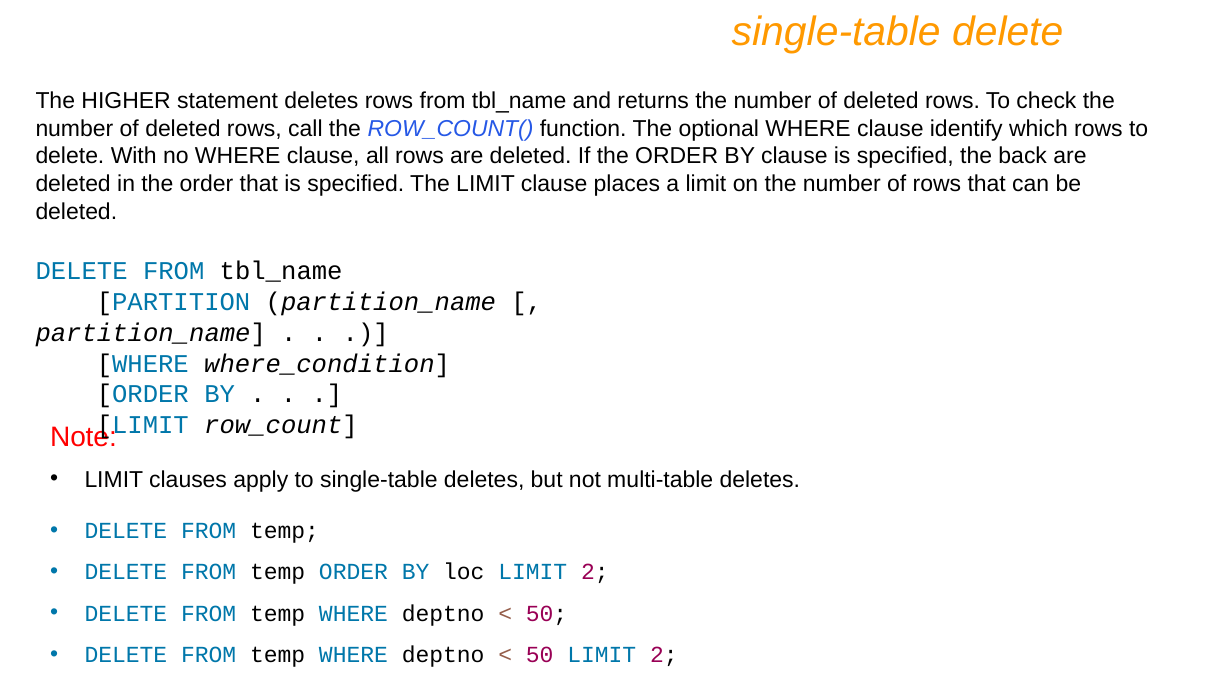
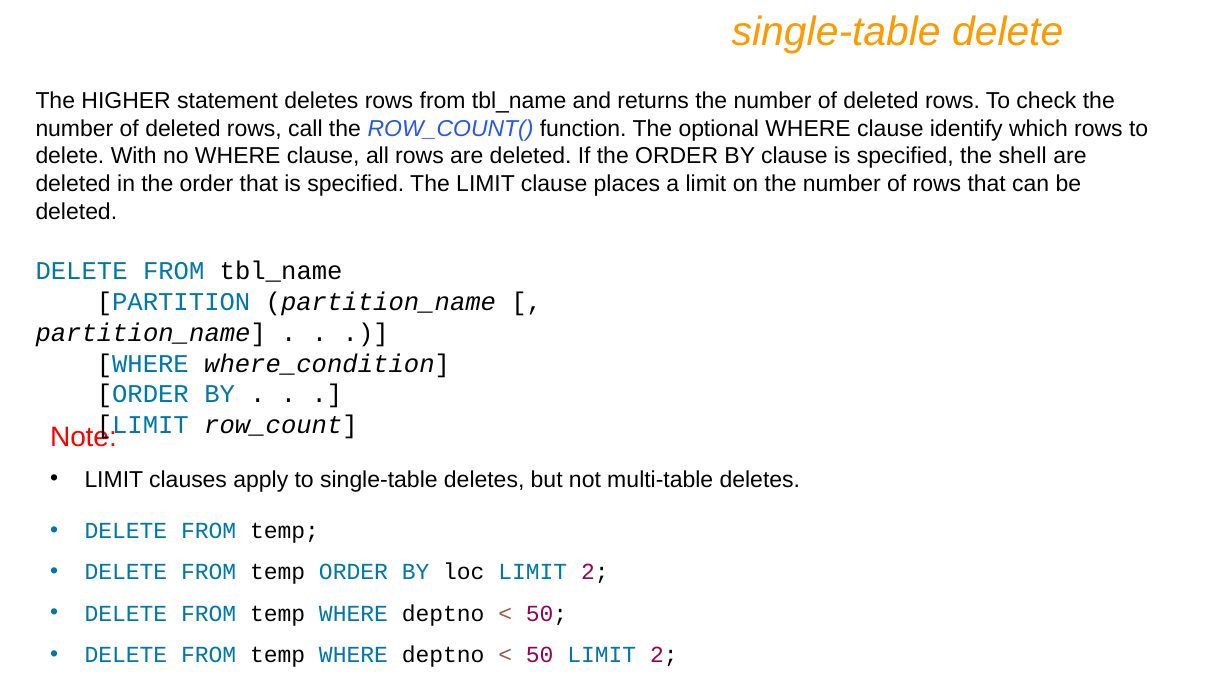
back: back -> shell (1023, 156)
